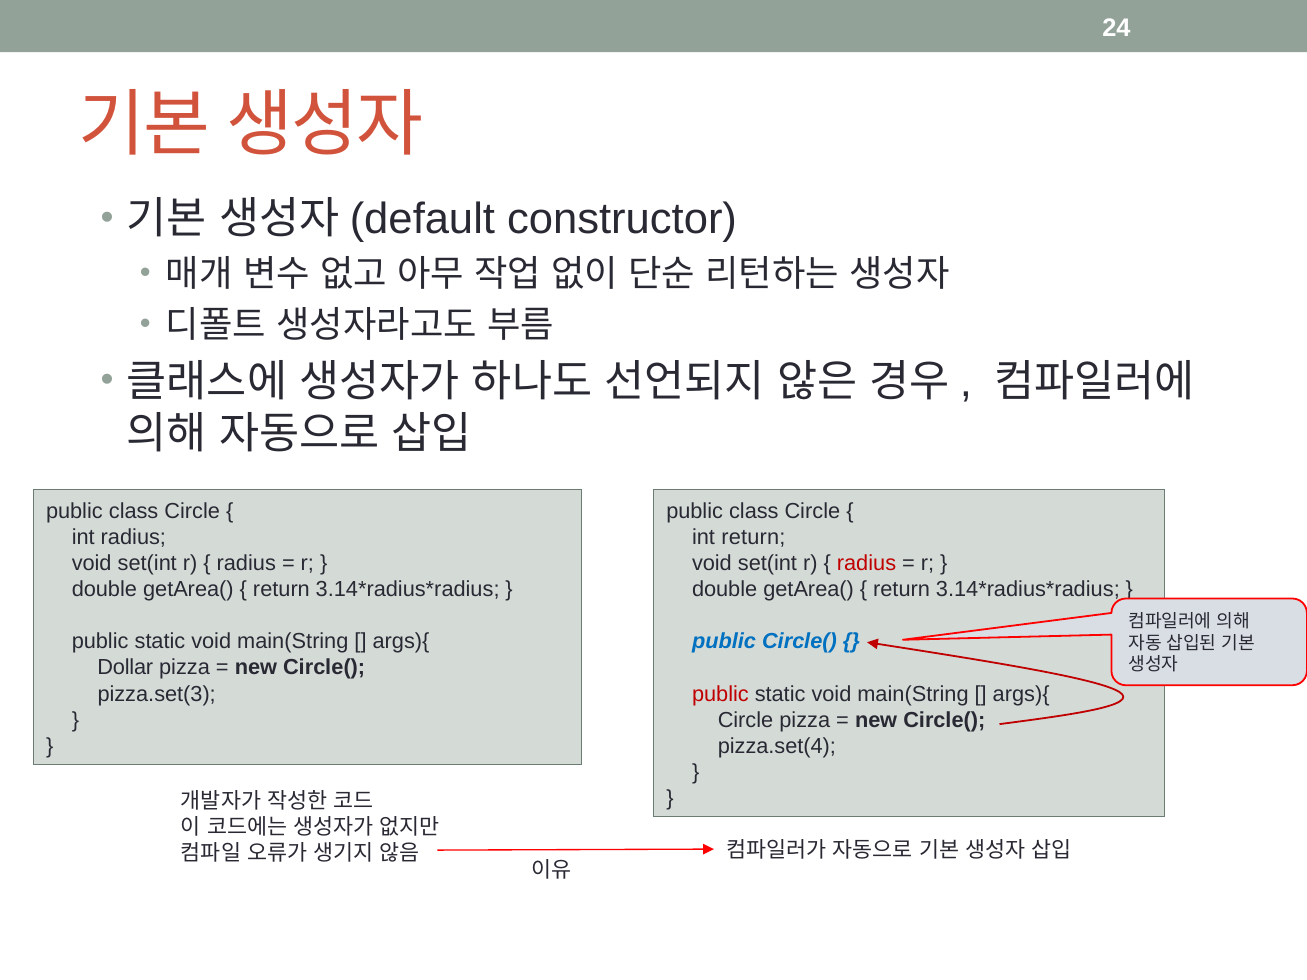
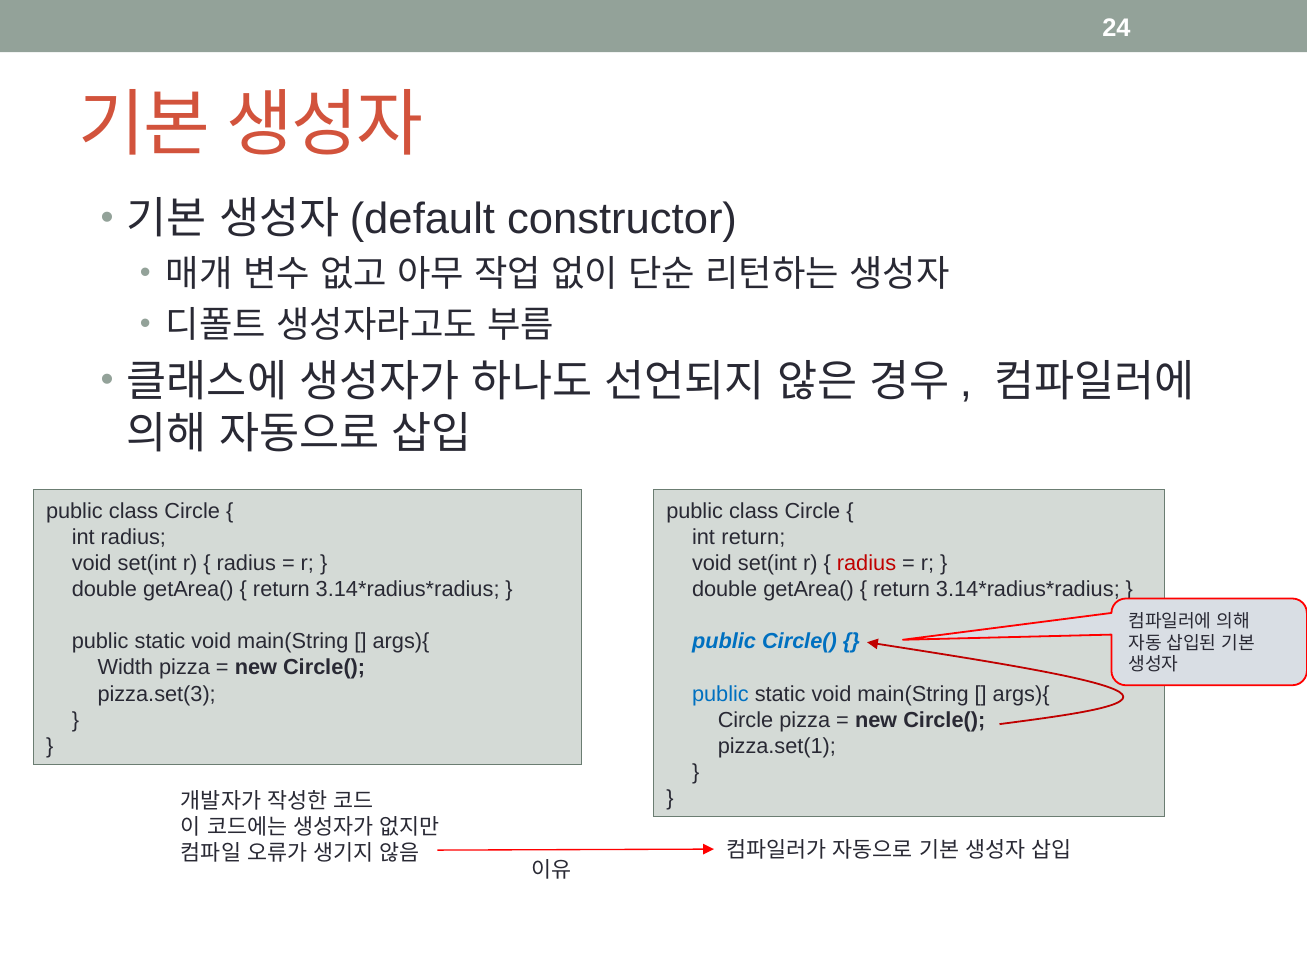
Dollar: Dollar -> Width (125, 668)
public colour: red -> blue (720, 694)
pizza.set(4: pizza.set(4 -> pizza.set(1 (777, 746)
